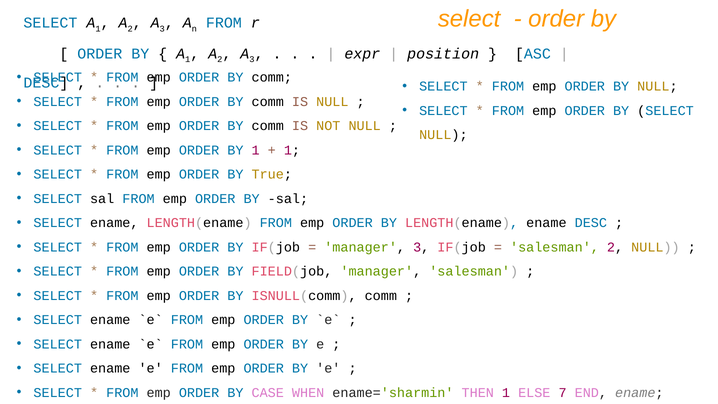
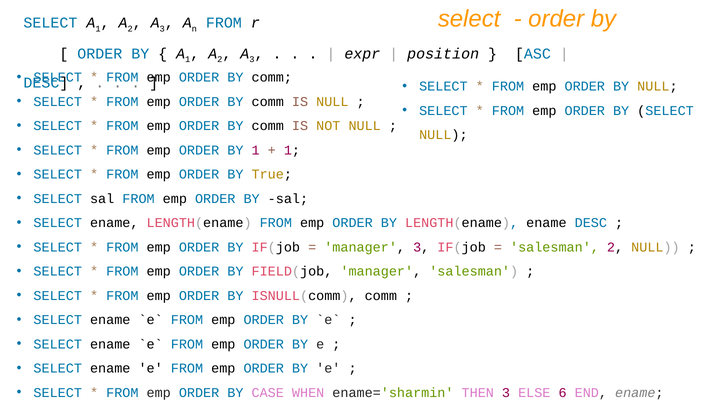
THEN 1: 1 -> 3 (506, 392)
7: 7 -> 6 (563, 392)
